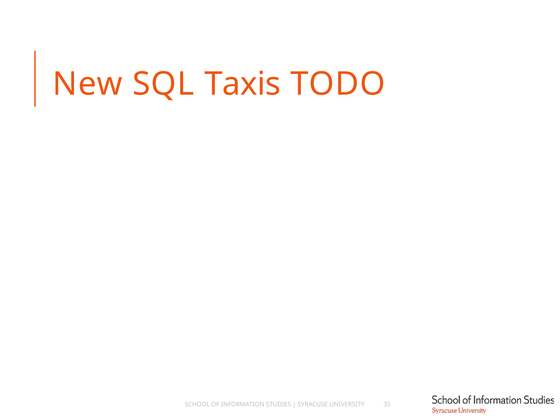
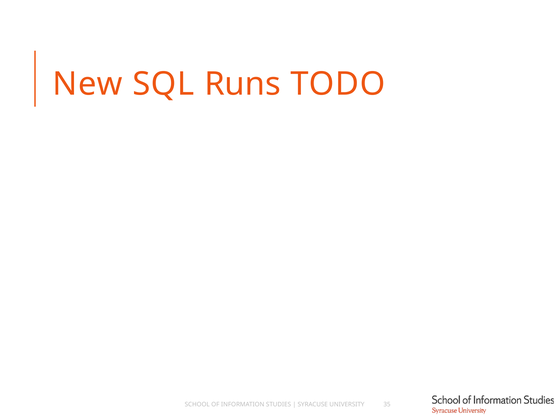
Taxis: Taxis -> Runs (243, 84)
